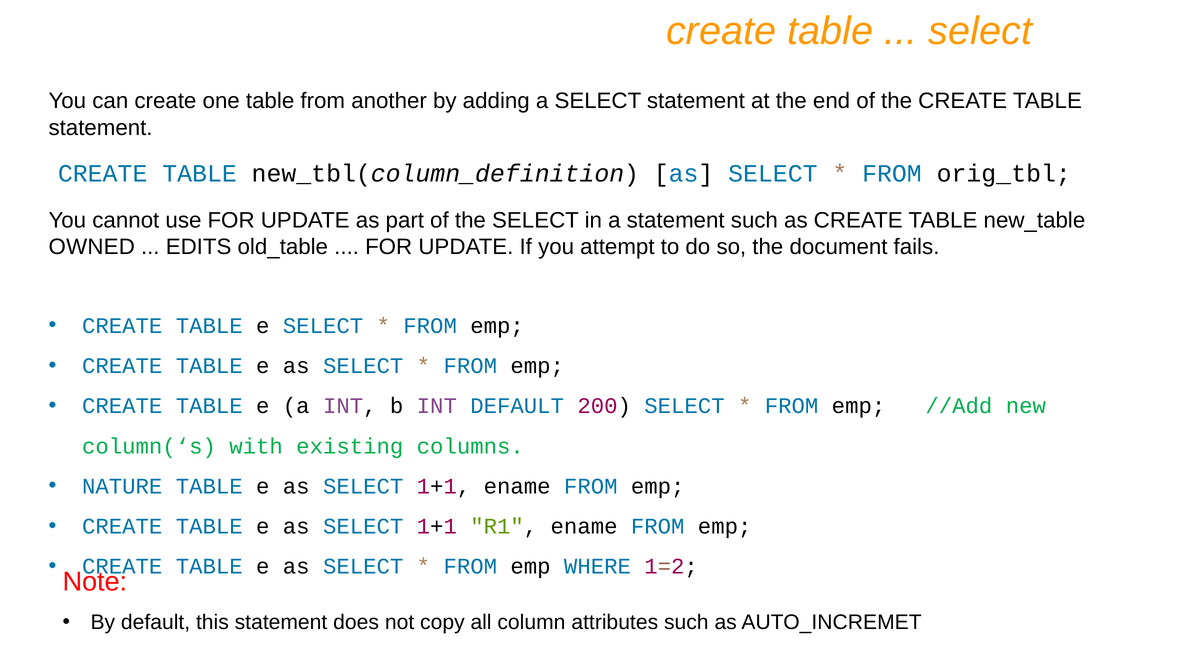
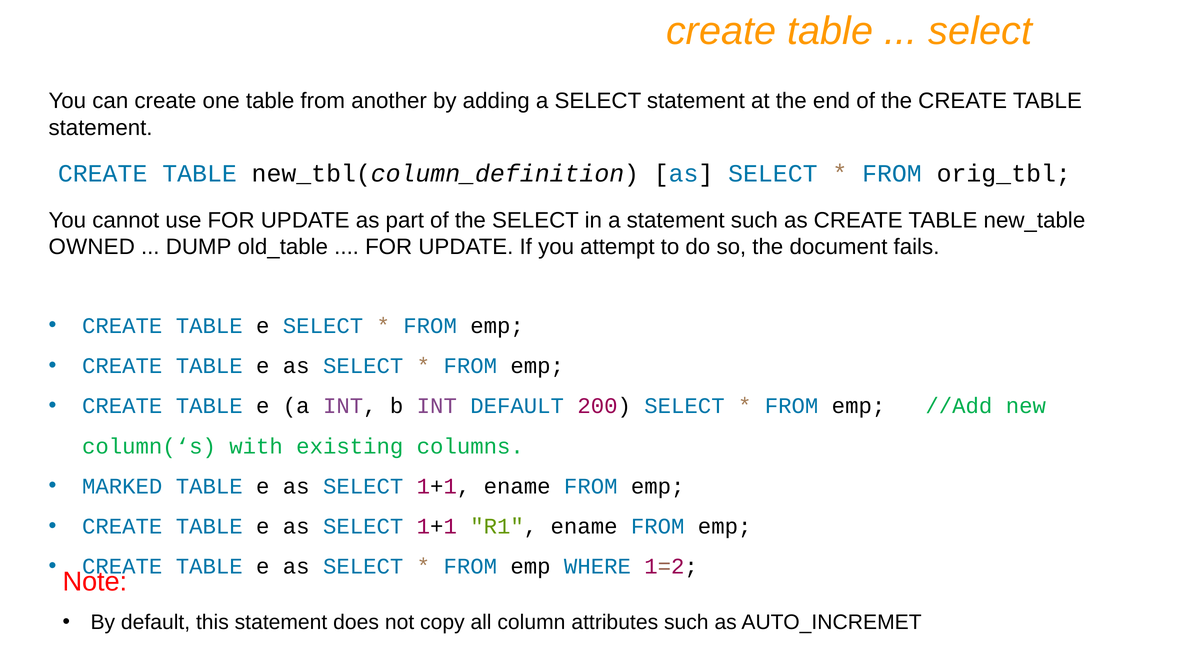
EDITS: EDITS -> DUMP (199, 247)
NATURE: NATURE -> MARKED (122, 487)
